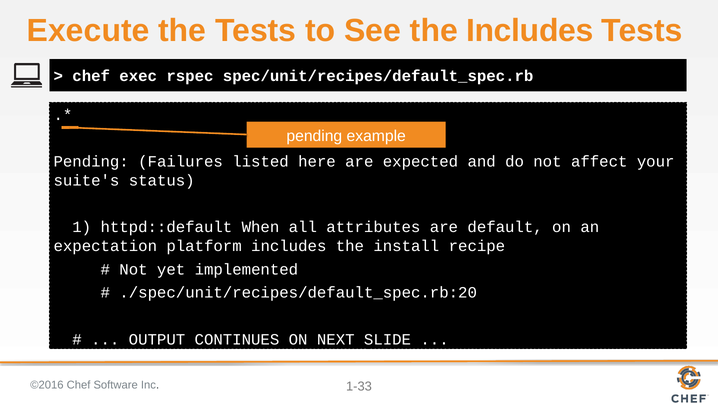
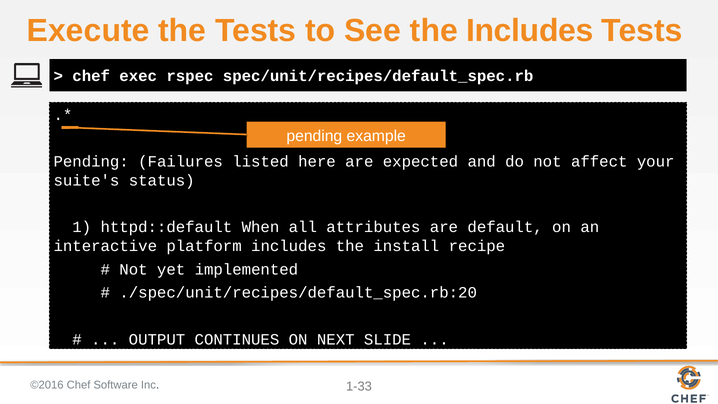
expectation: expectation -> interactive (105, 246)
